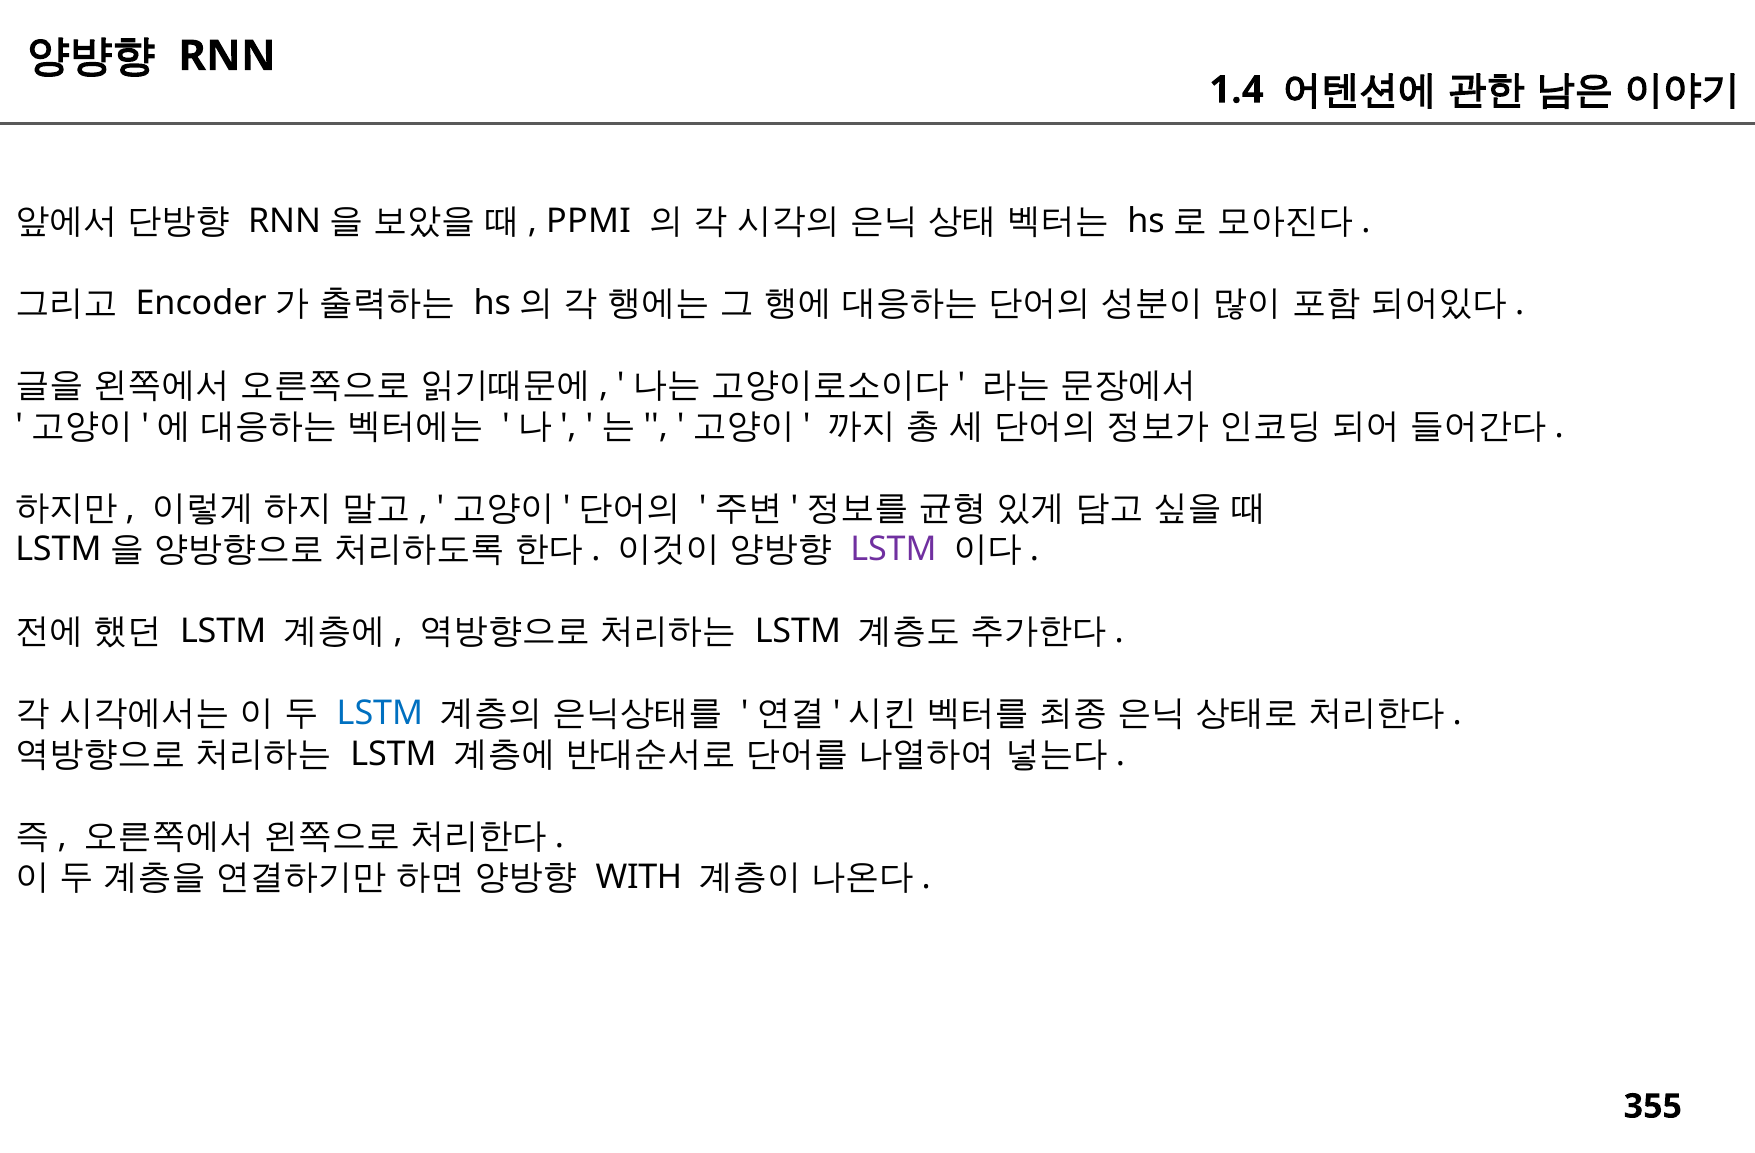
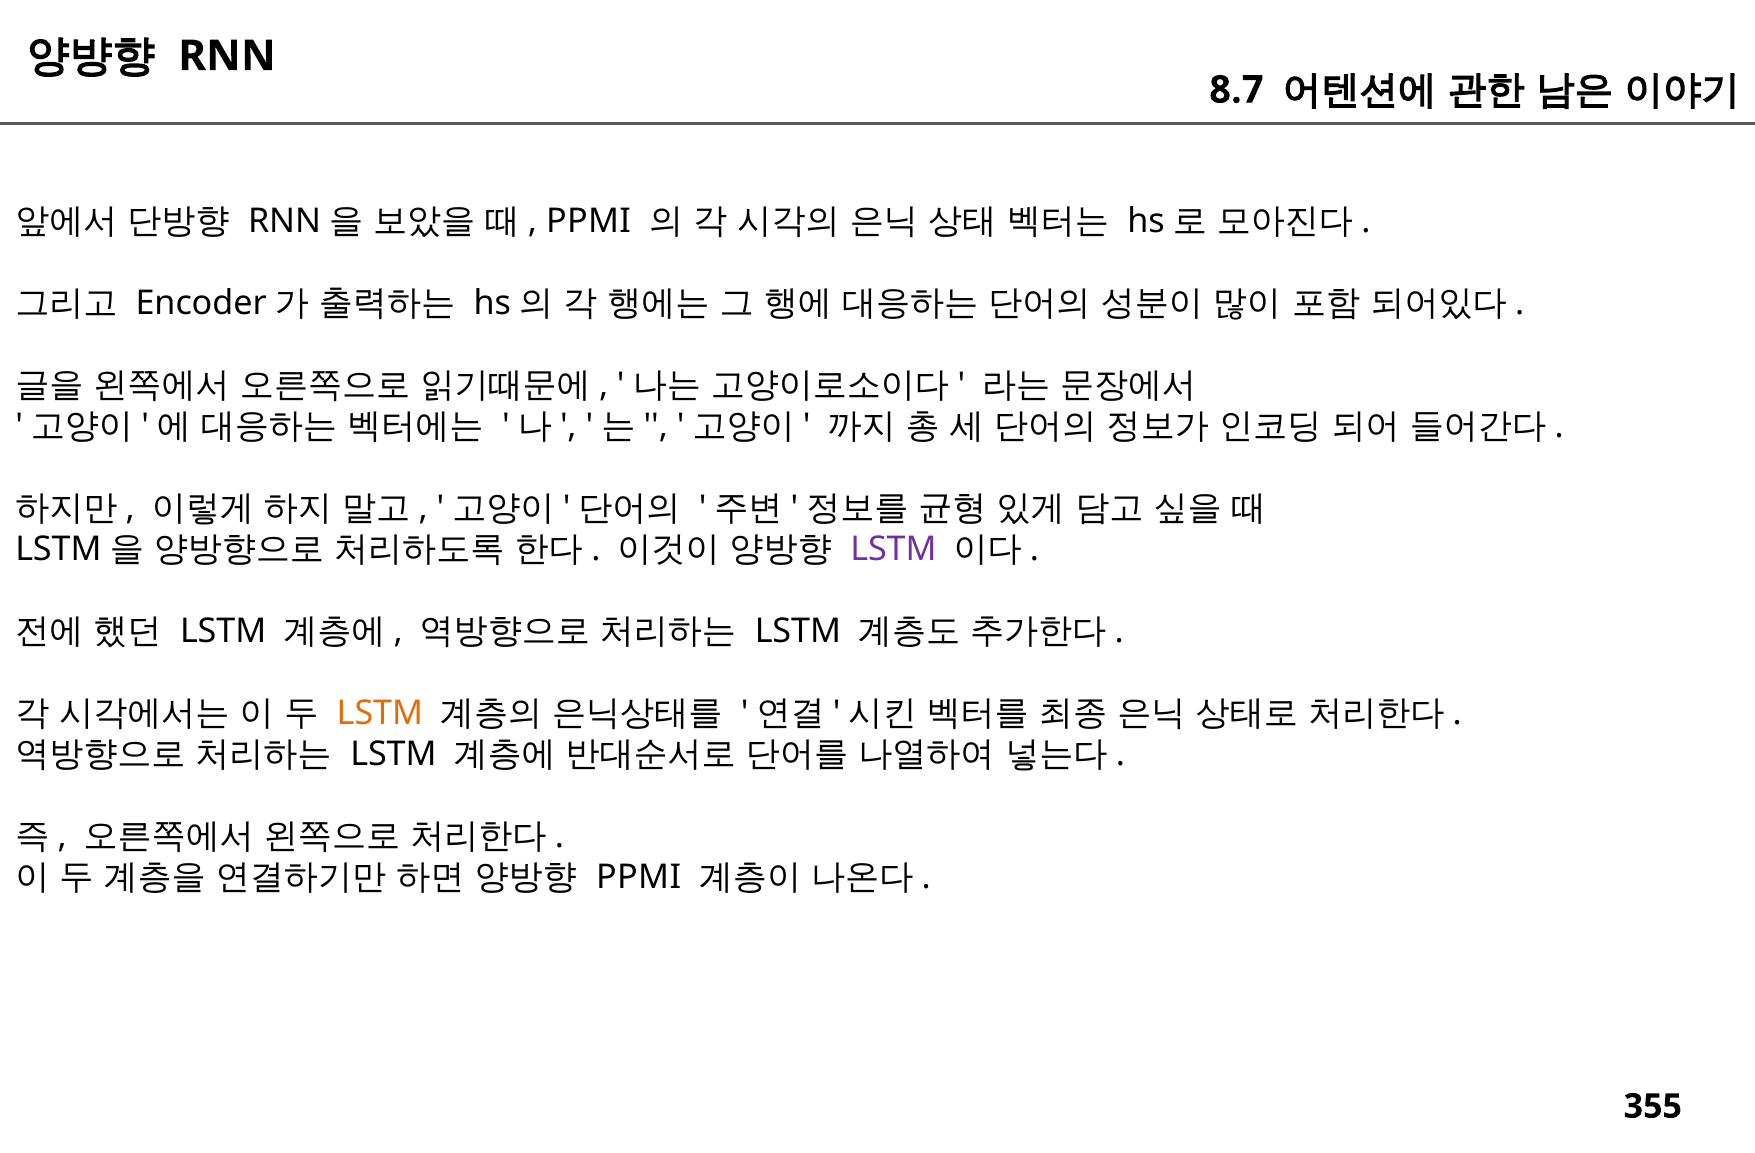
1.4: 1.4 -> 8.7 (1236, 90)
LSTM colour: blue -> orange (380, 713)
WITH: WITH -> PPMI (639, 877)
